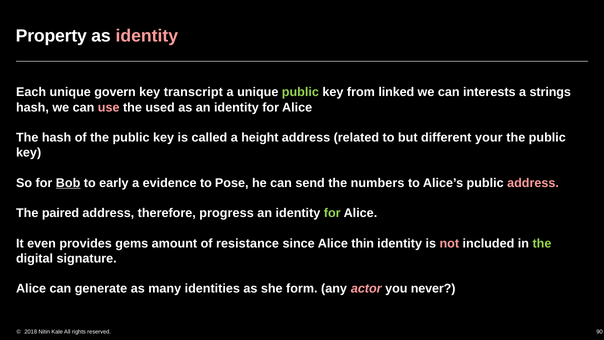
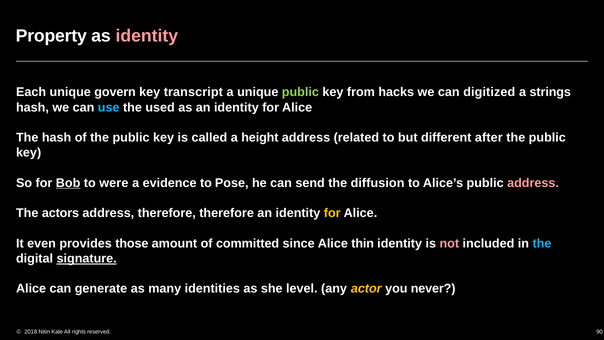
linked: linked -> hacks (396, 92)
interests: interests -> digitized (489, 92)
use colour: pink -> light blue (109, 107)
your: your -> after (489, 137)
early: early -> were (114, 183)
numbers: numbers -> diffusion (378, 183)
paired: paired -> actors (60, 213)
therefore progress: progress -> therefore (227, 213)
for colour: light green -> yellow (332, 213)
gems: gems -> those (132, 243)
resistance: resistance -> committed (248, 243)
the colour: light green -> light blue (542, 243)
signature underline: none -> present (87, 258)
form: form -> level (302, 289)
actor colour: pink -> yellow (366, 289)
